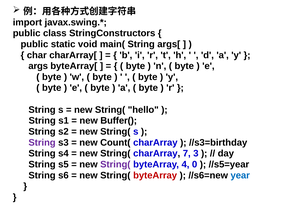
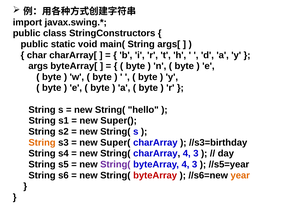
Buffer(: Buffer( -> Super( (119, 120)
String colour: purple -> orange (42, 142)
Count(: Count( -> Super( (115, 142)
charArray 7: 7 -> 4 (187, 153)
byteArray 4 0: 0 -> 3 (195, 164)
year colour: blue -> orange (240, 175)
